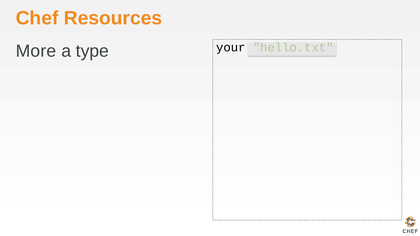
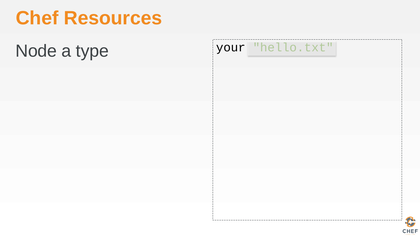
More: More -> Node (36, 51)
